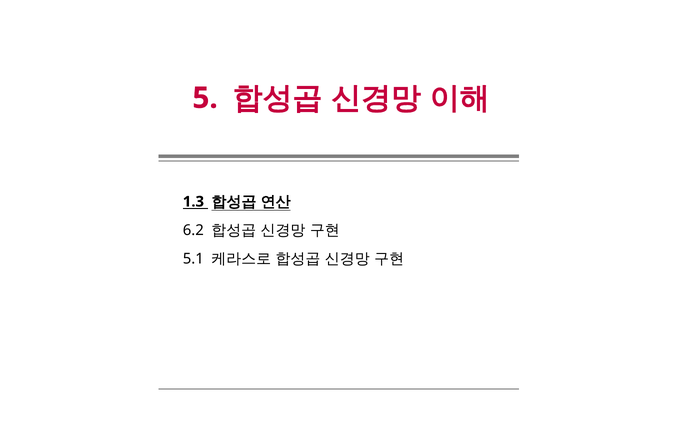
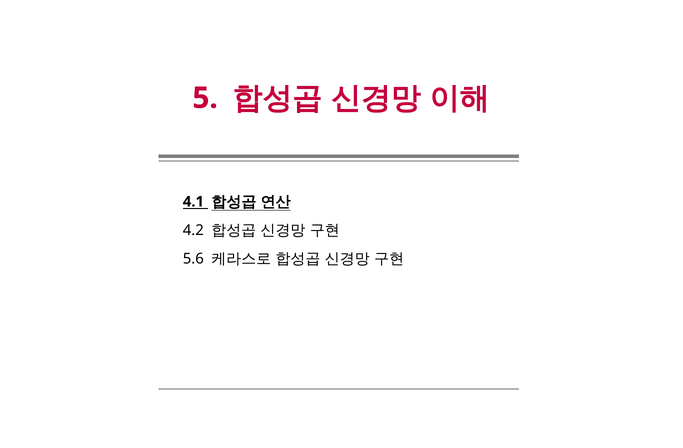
1.3: 1.3 -> 4.1 (193, 202)
6.2: 6.2 -> 4.2 (193, 230)
5.1: 5.1 -> 5.6 (193, 259)
